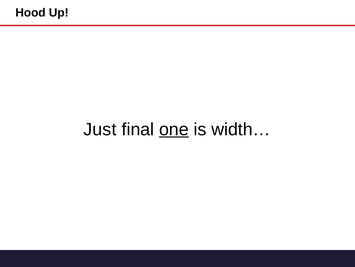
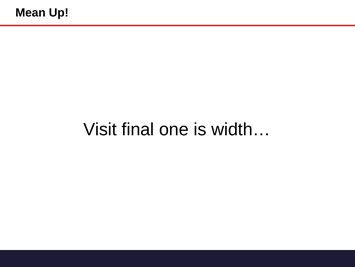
Hood: Hood -> Mean (30, 13)
Just: Just -> Visit (100, 129)
one underline: present -> none (174, 129)
